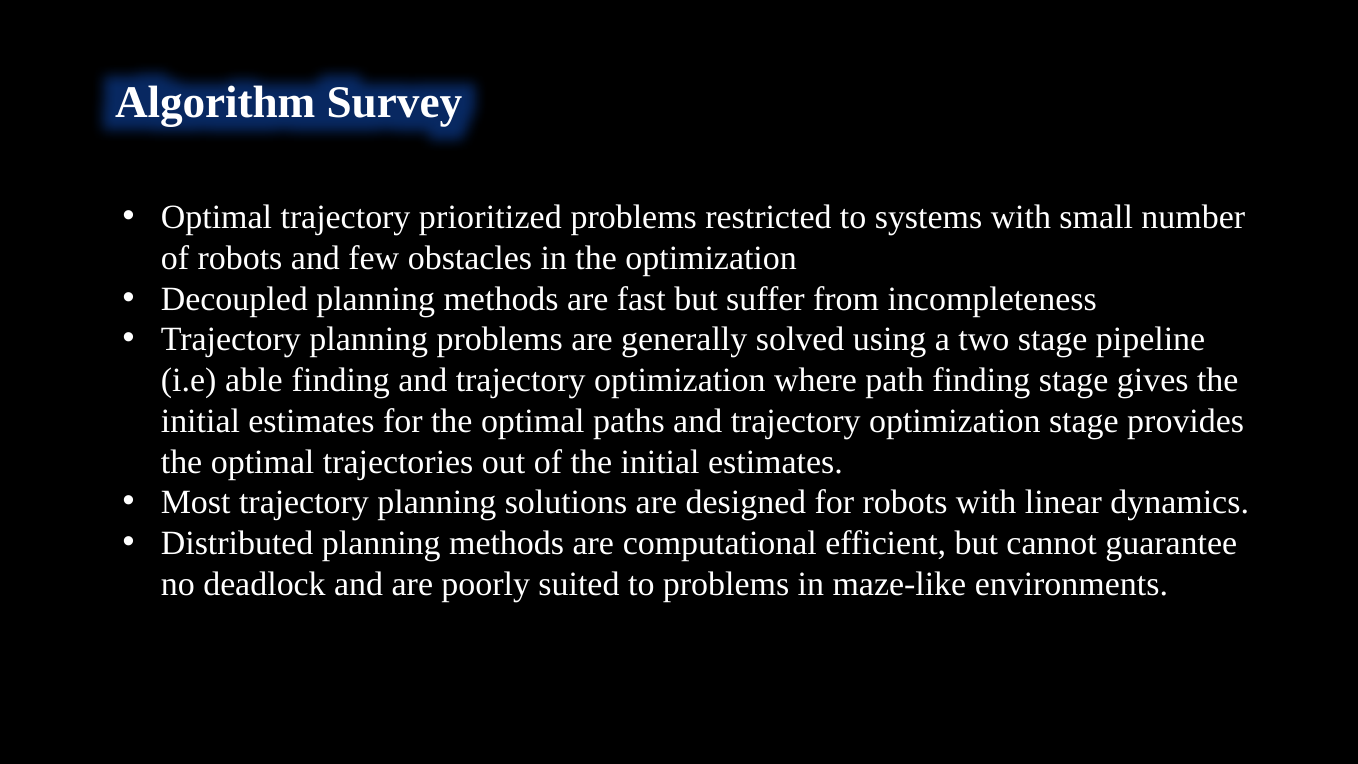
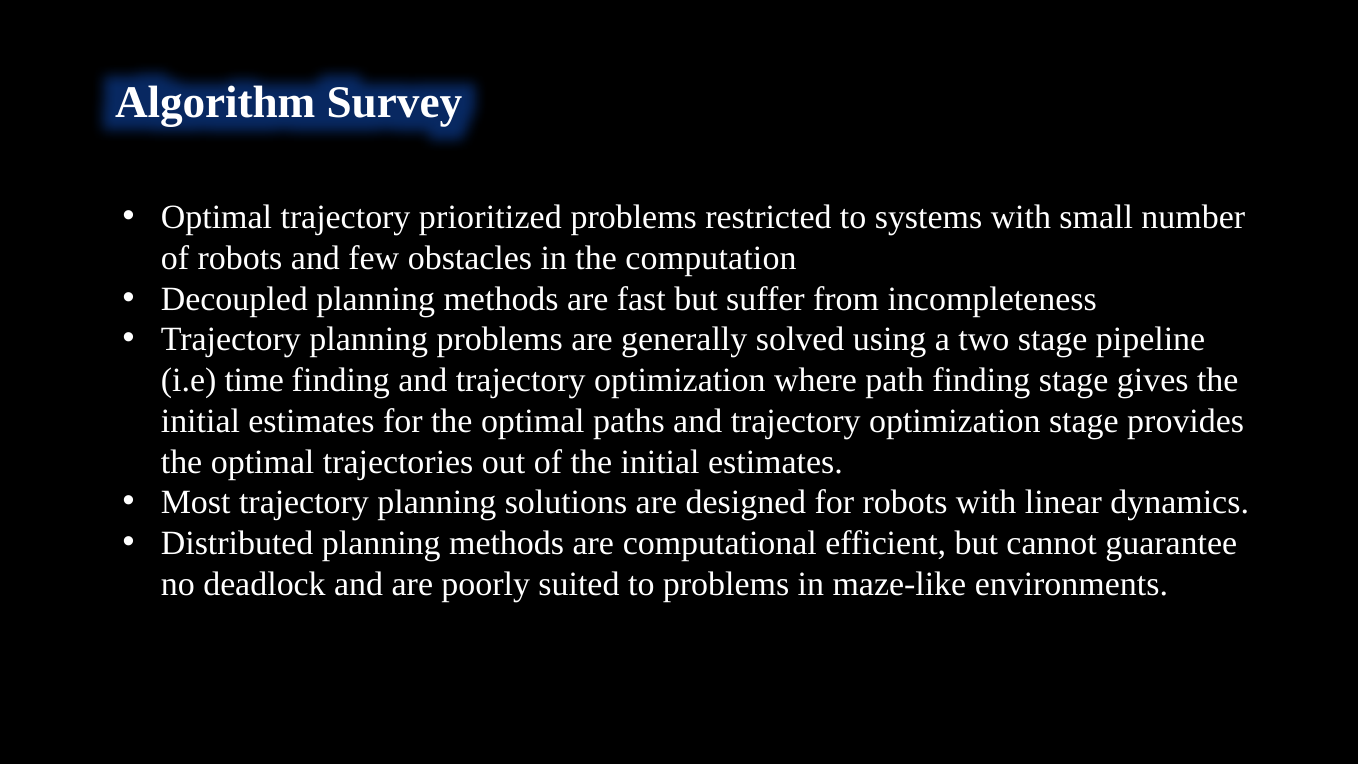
the optimization: optimization -> computation (711, 258)
able: able -> time (254, 380)
